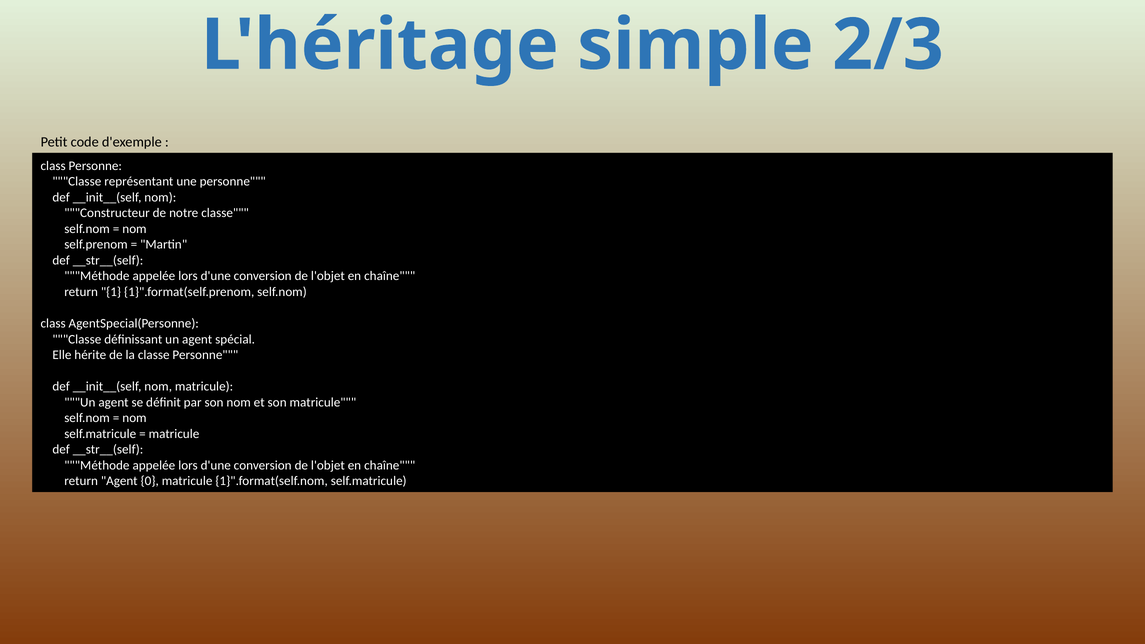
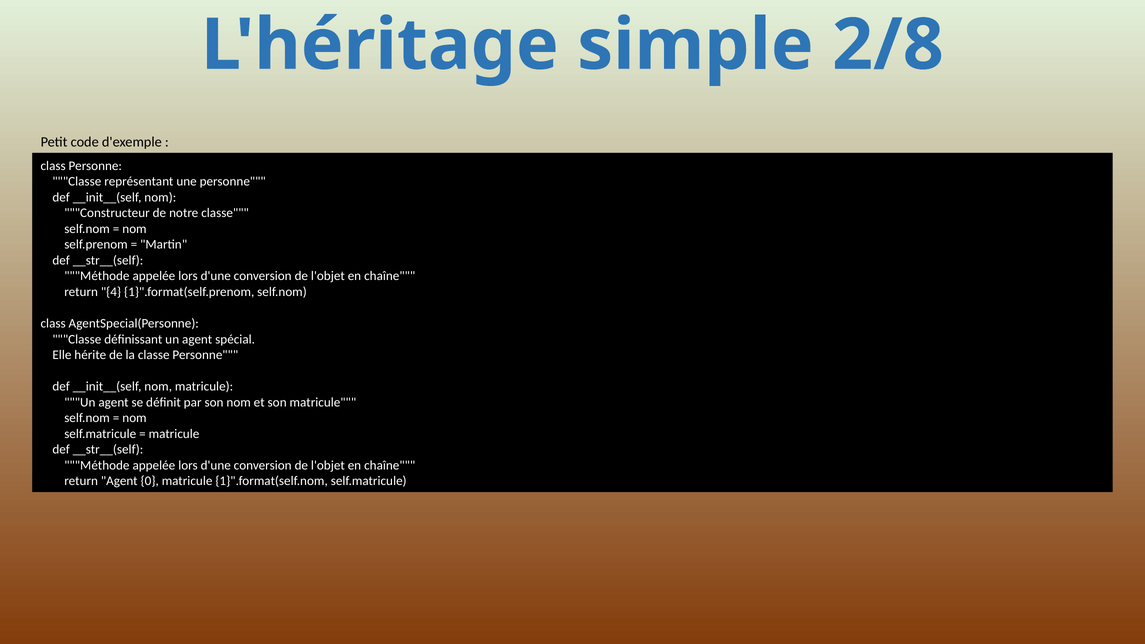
2/3: 2/3 -> 2/8 (888, 45)
1: 1 -> 4 (111, 292)
